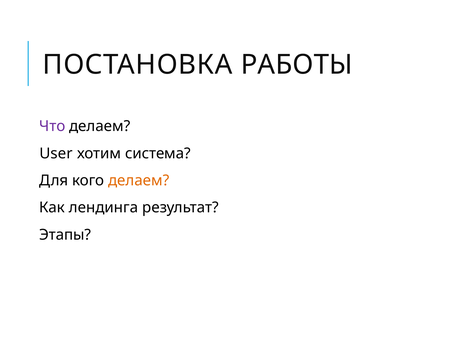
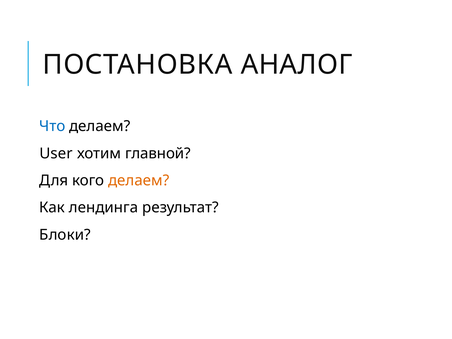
РАБОТЫ: РАБОТЫ -> АНАЛОГ (297, 65)
Что colour: purple -> blue (52, 126)
система: система -> главной (158, 153)
Этапы: Этапы -> Блоки (65, 235)
